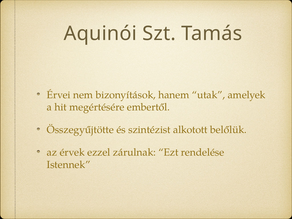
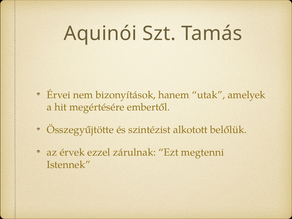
rendelése: rendelése -> megtenni (203, 152)
